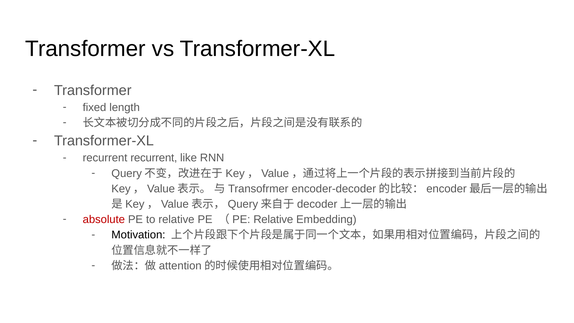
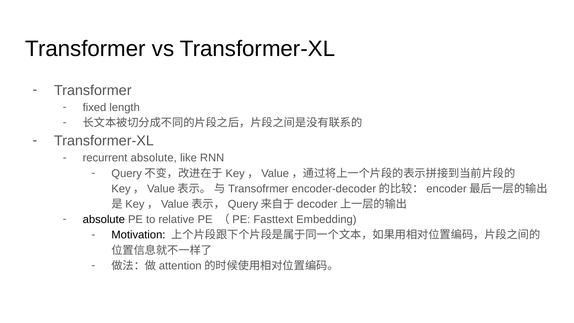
recurrent recurrent: recurrent -> absolute (154, 158)
absolute colour: red -> black (104, 219)
（PE Relative: Relative -> Fasttext (273, 219)
